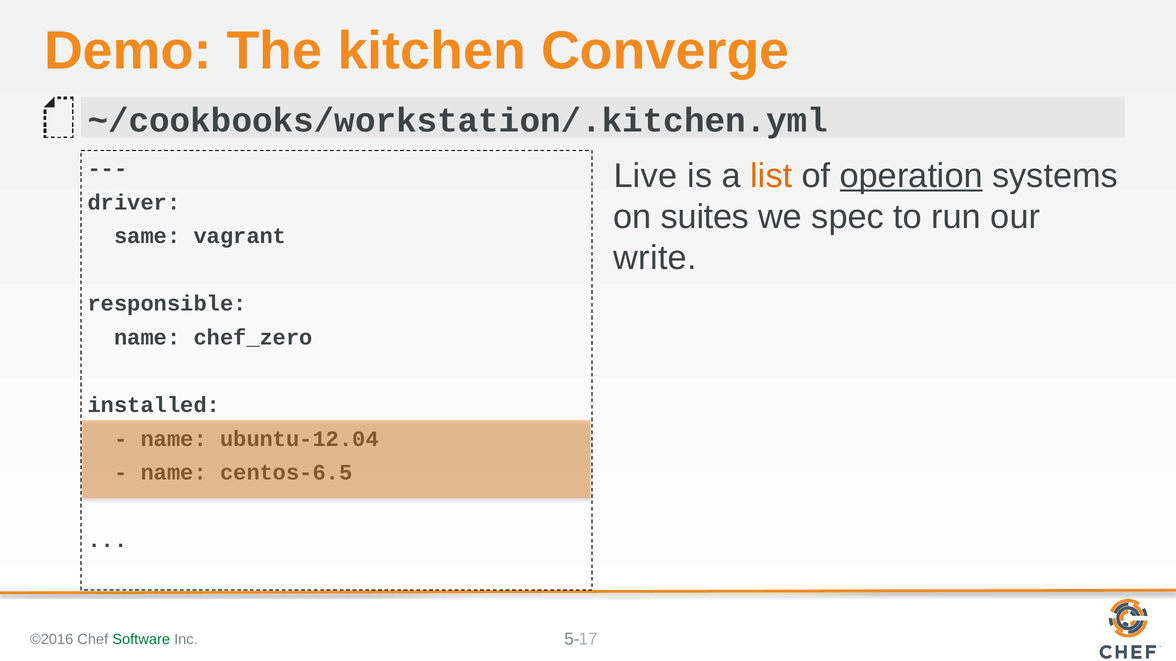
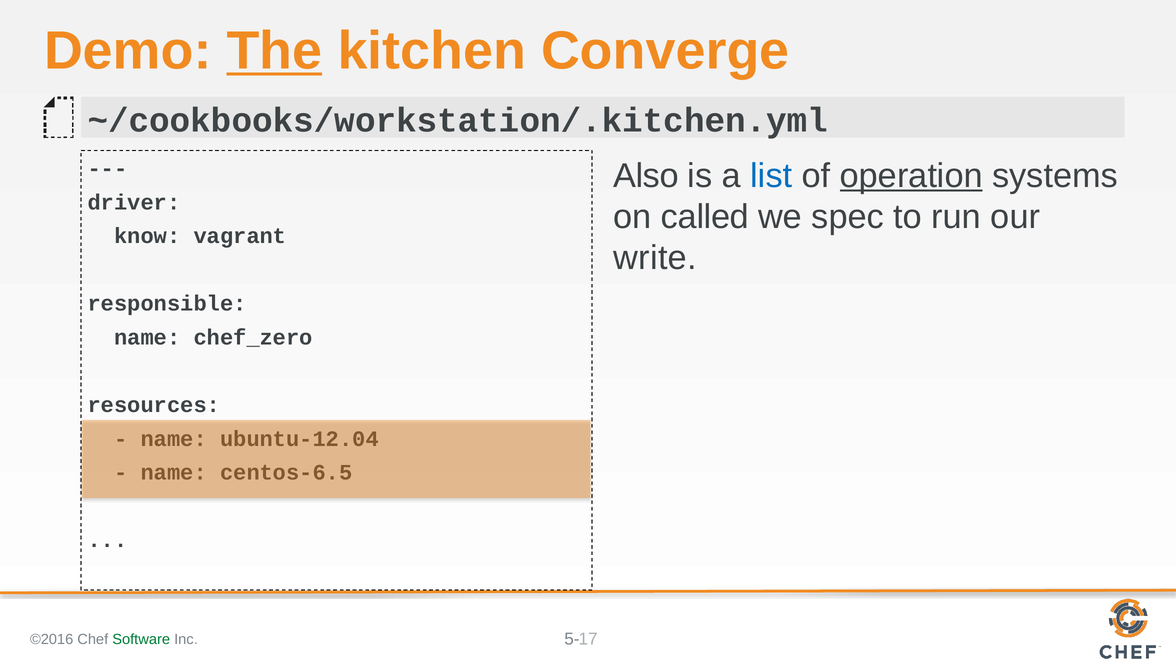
The underline: none -> present (274, 51)
Live: Live -> Also (646, 176)
list colour: orange -> blue (771, 176)
suites: suites -> called (705, 217)
same: same -> know (147, 236)
installed: installed -> resources (154, 405)
